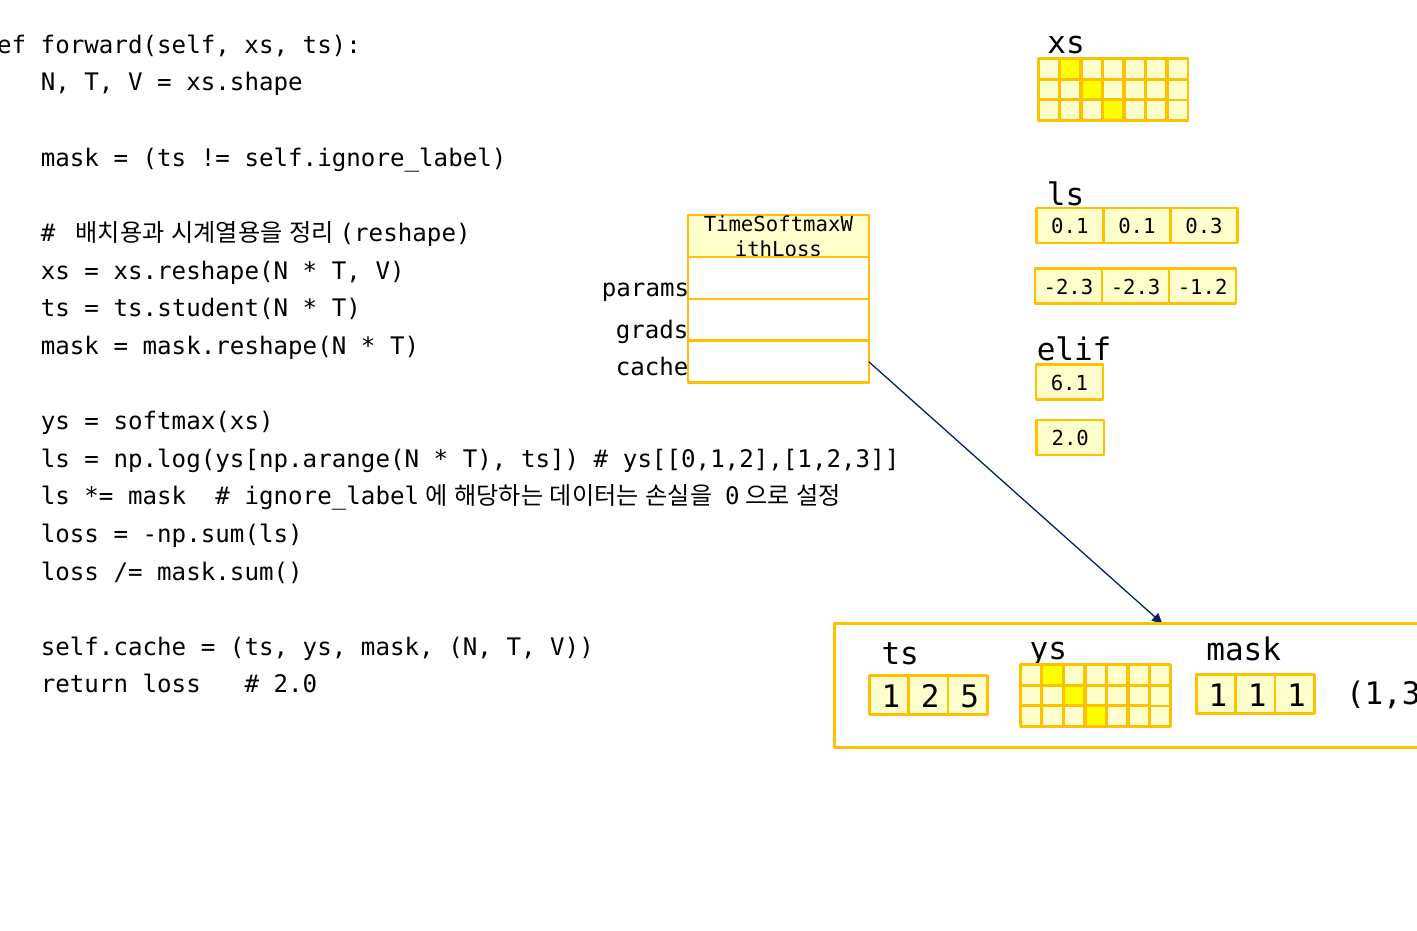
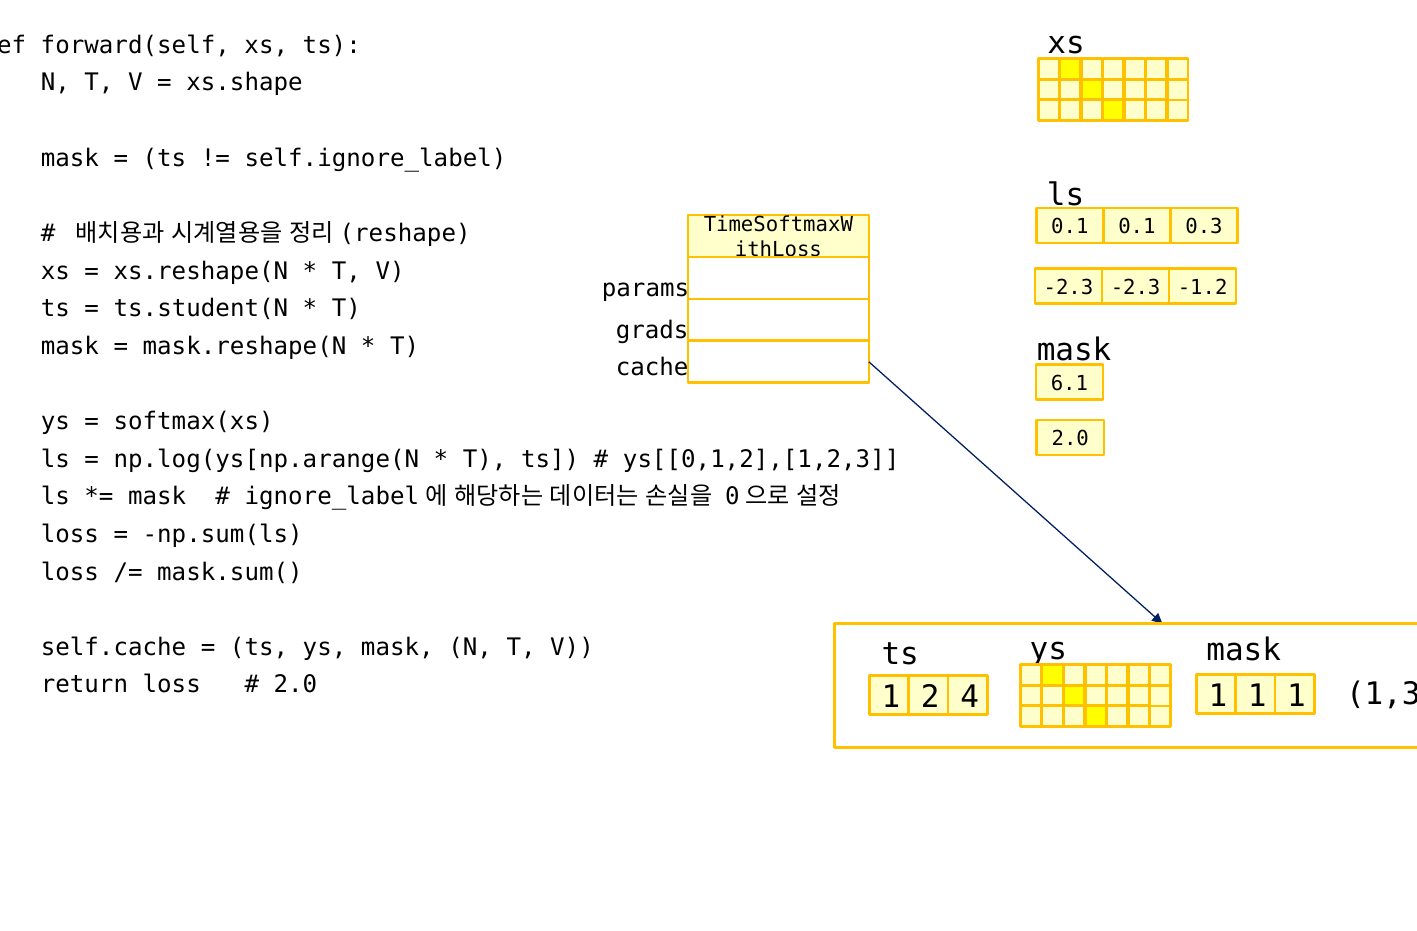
elif: elif -> mask (1074, 350)
5: 5 -> 4 (970, 697)
